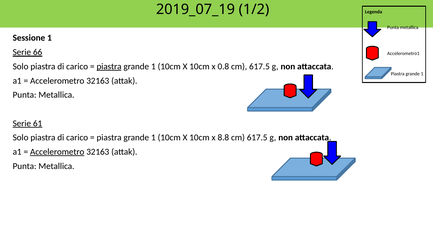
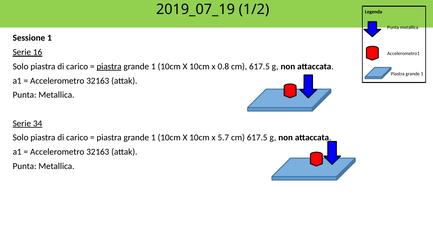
66: 66 -> 16 (38, 52)
61: 61 -> 34 (38, 124)
8.8: 8.8 -> 5.7 (223, 138)
Accelerometro underline: present -> none (57, 152)
